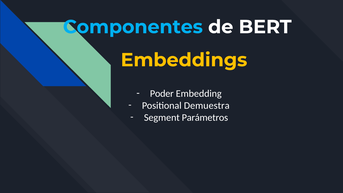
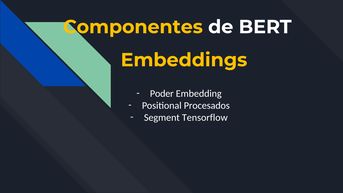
Componentes colour: light blue -> yellow (133, 27)
Demuestra: Demuestra -> Procesados (207, 105)
Parámetros: Parámetros -> Tensorflow (205, 117)
